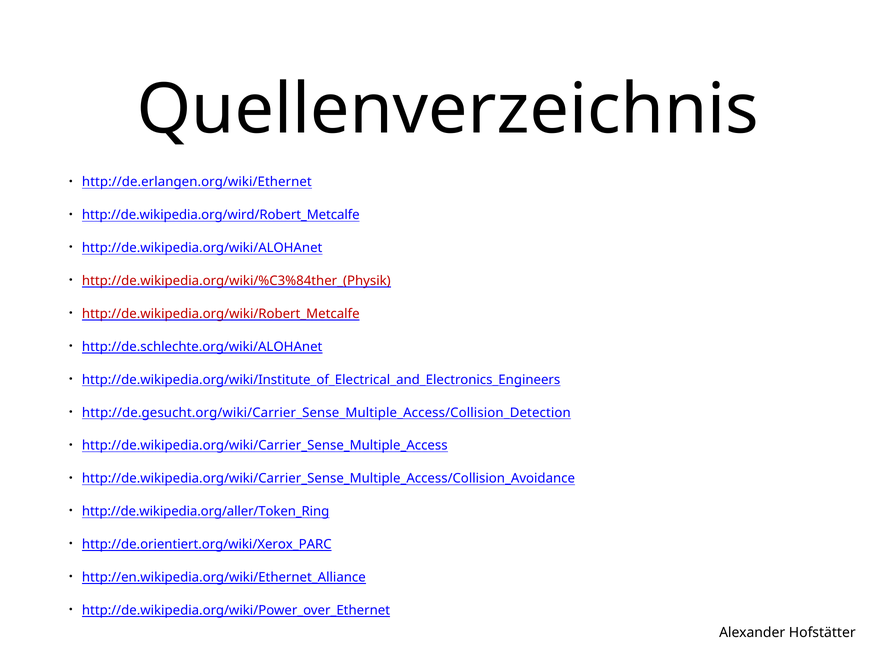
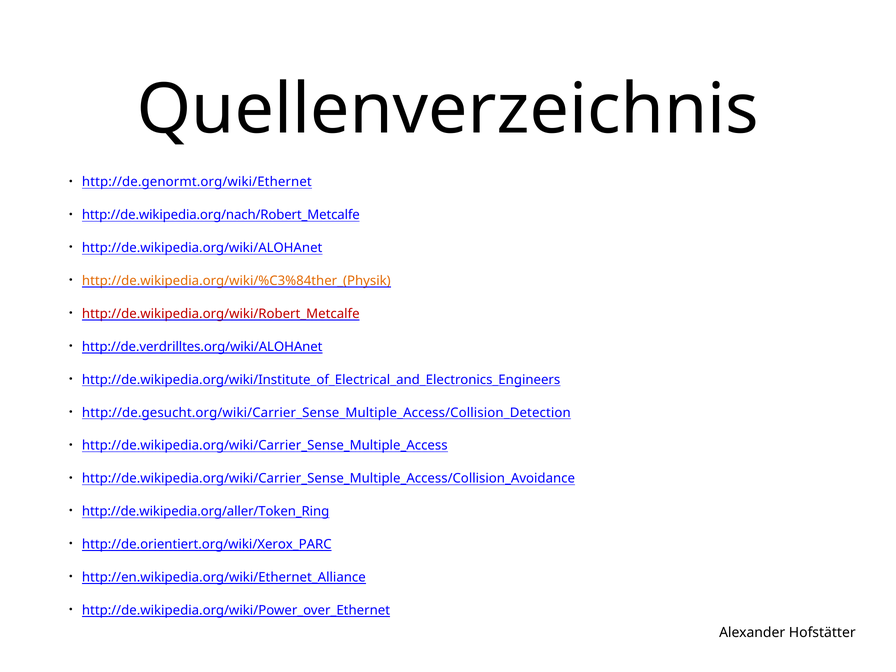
http://de.erlangen.org/wiki/Ethernet: http://de.erlangen.org/wiki/Ethernet -> http://de.genormt.org/wiki/Ethernet (197, 182)
http://de.wikipedia.org/wird/Robert_Metcalfe: http://de.wikipedia.org/wird/Robert_Metcalfe -> http://de.wikipedia.org/nach/Robert_Metcalfe (221, 215)
http://de.wikipedia.org/wiki/%C3%84ther_(Physik colour: red -> orange (236, 281)
http://de.schlechte.org/wiki/ALOHAnet: http://de.schlechte.org/wiki/ALOHAnet -> http://de.verdrilltes.org/wiki/ALOHAnet (202, 347)
